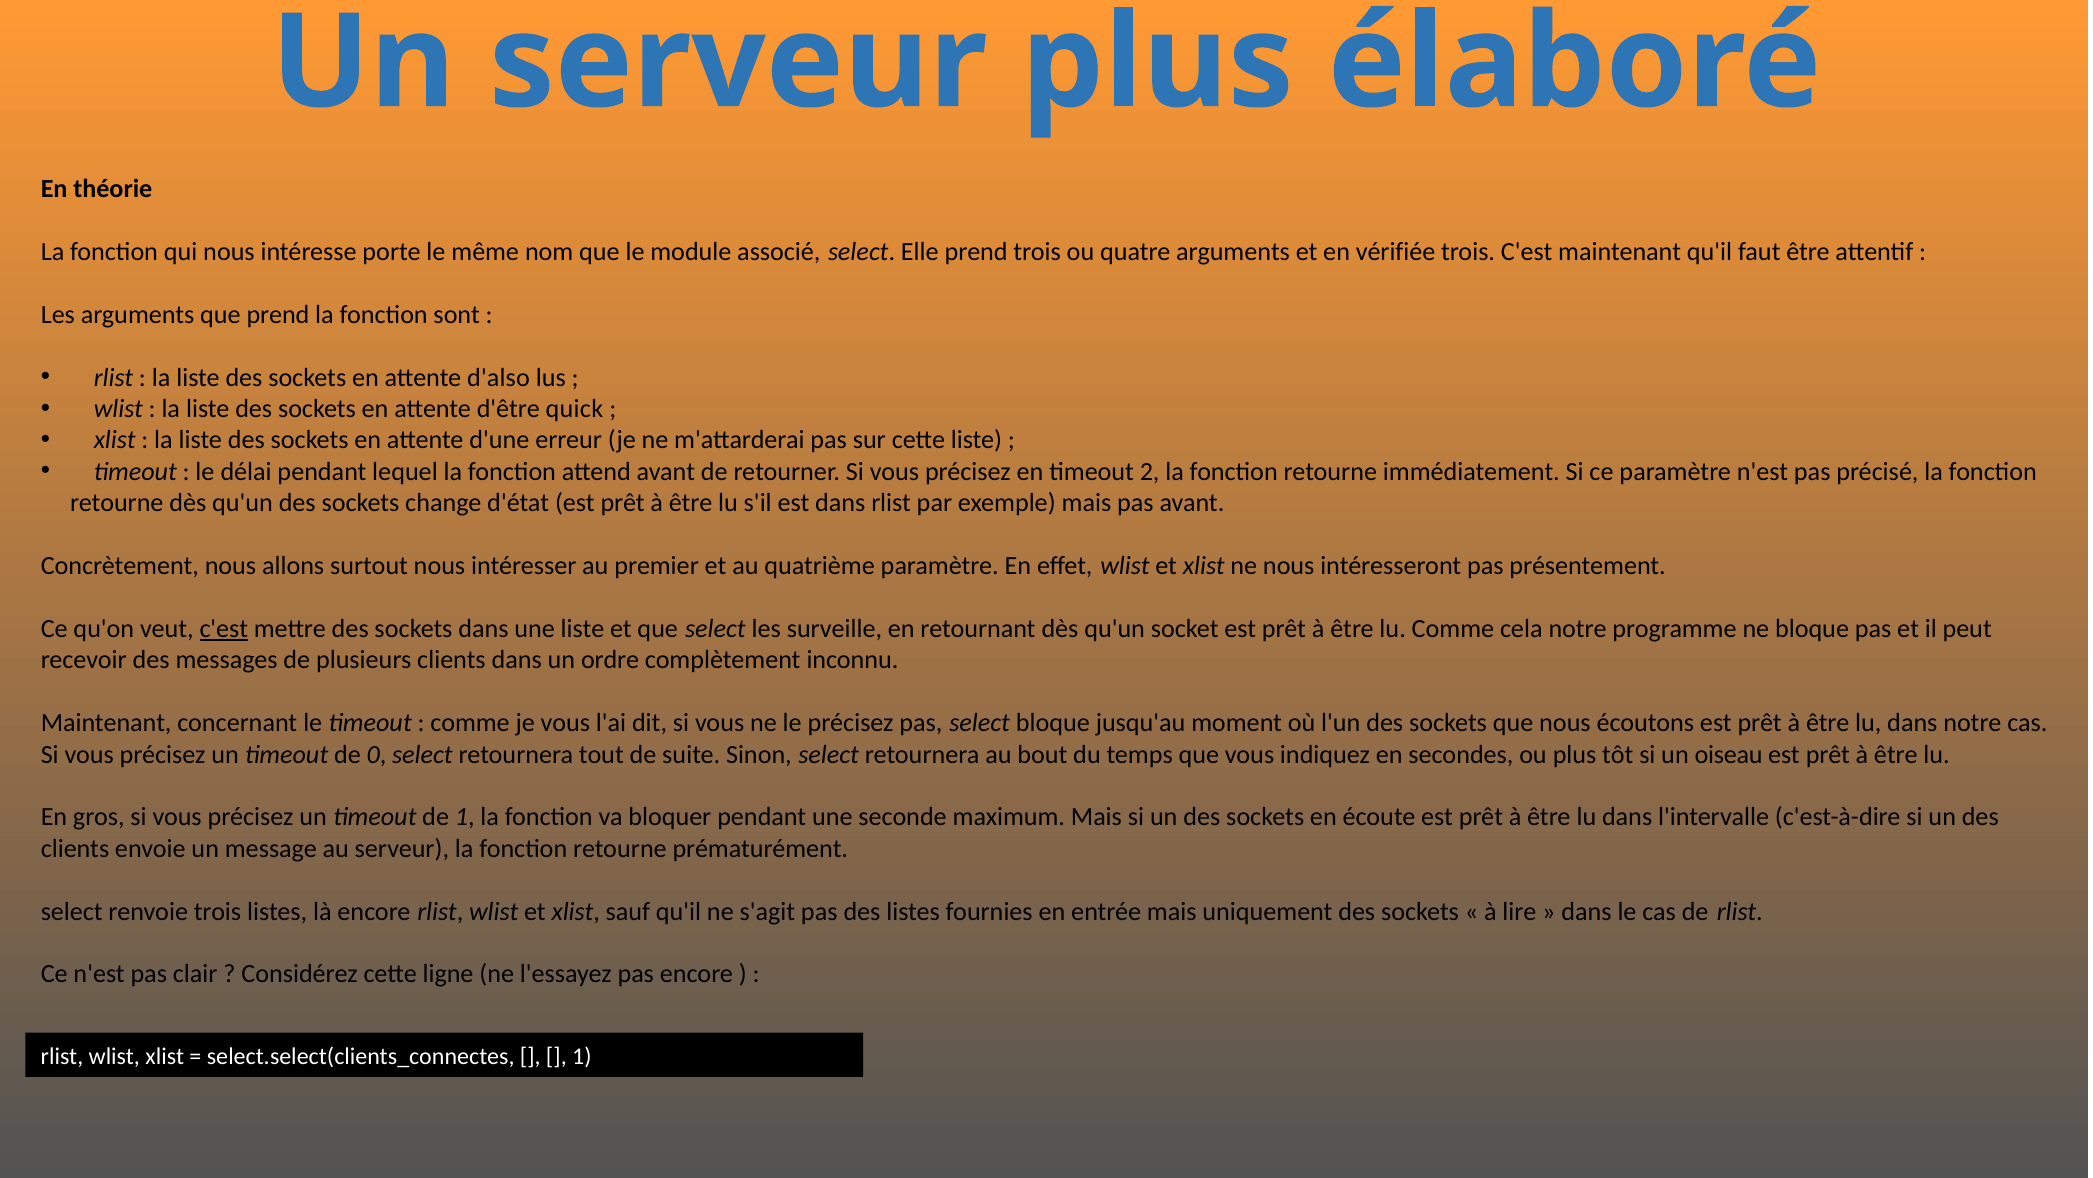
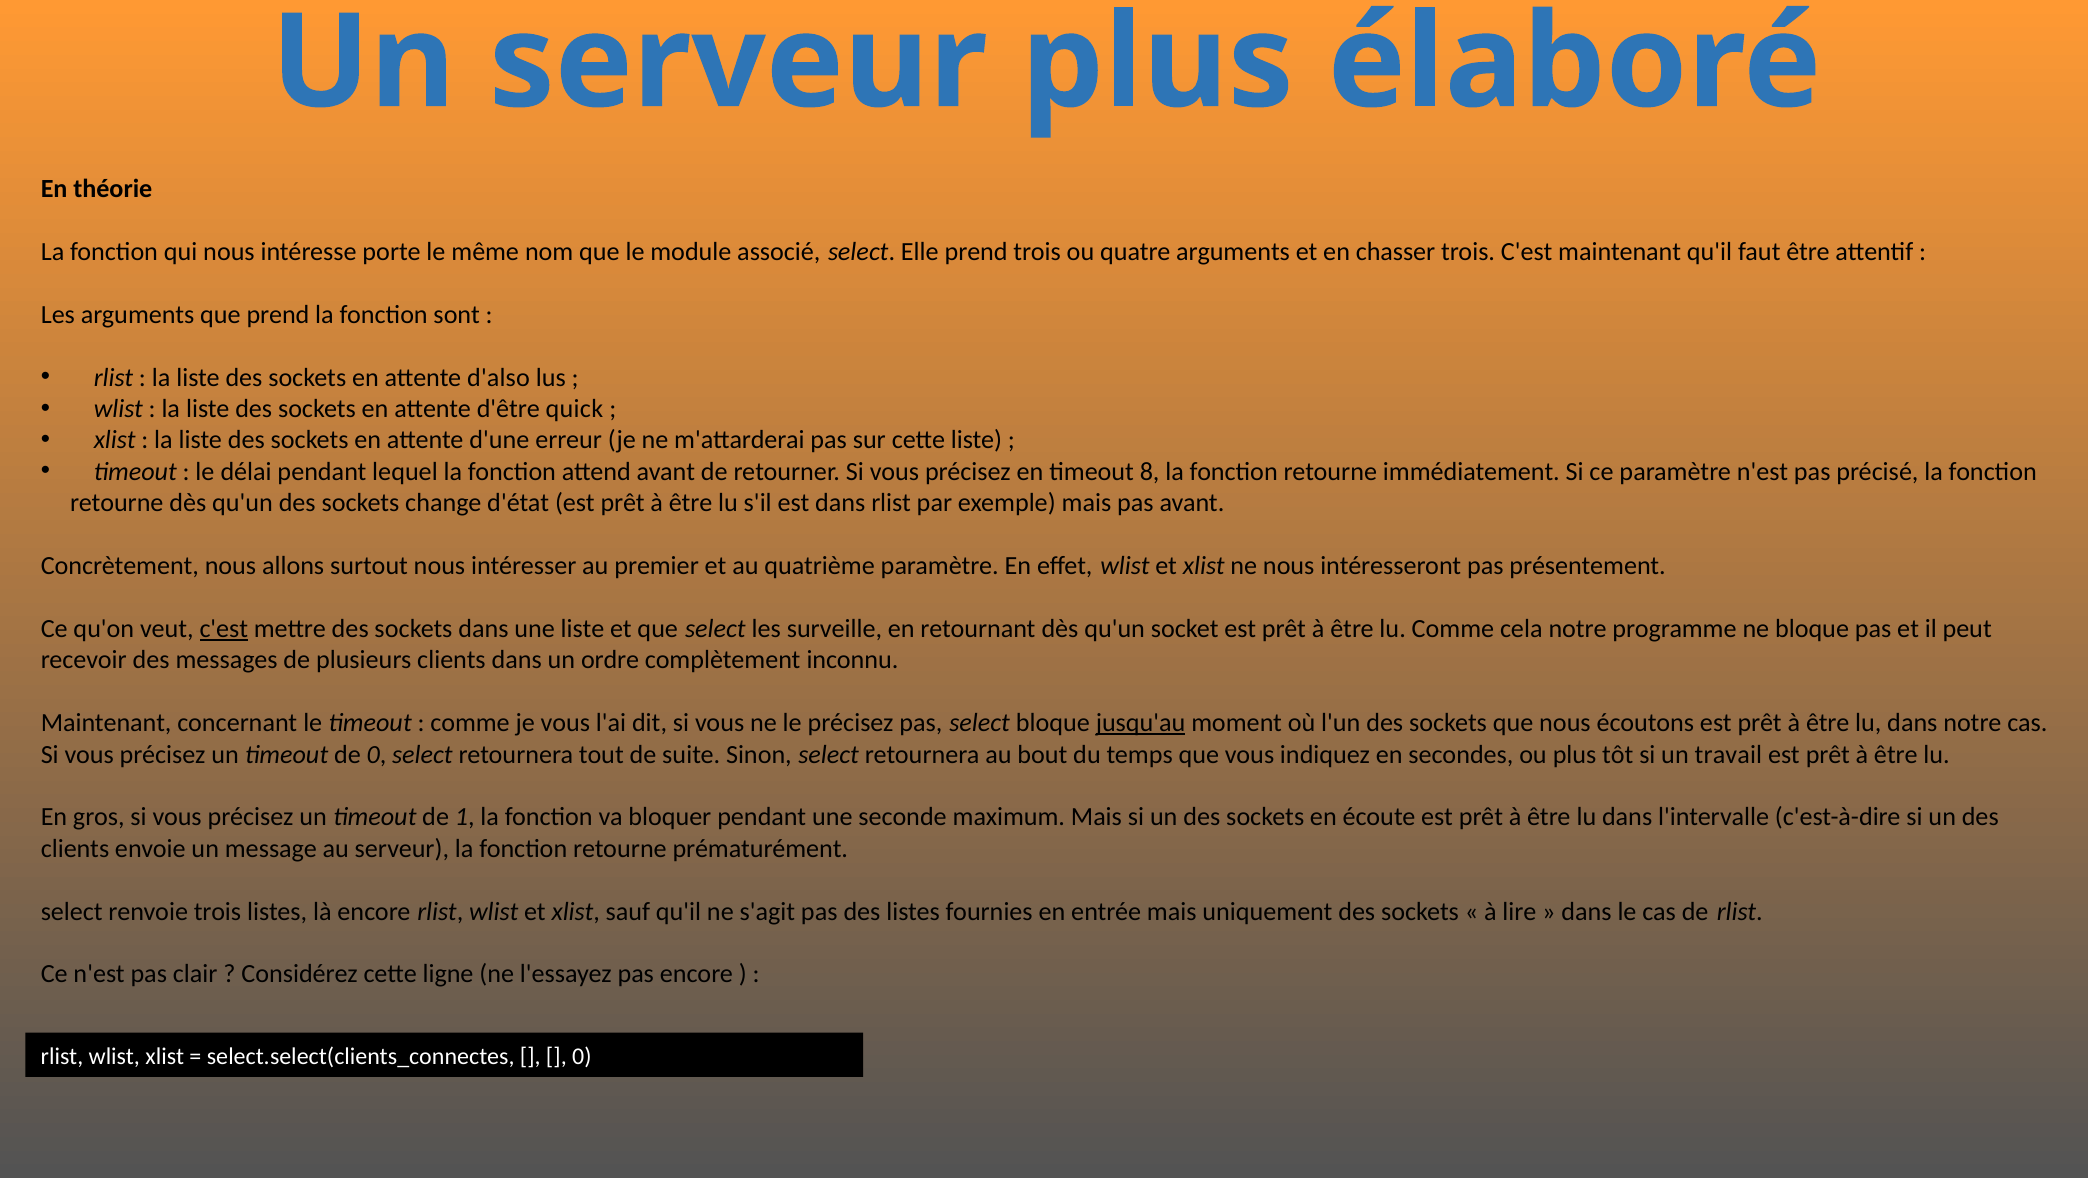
vérifiée: vérifiée -> chasser (1396, 252)
2: 2 -> 8 (1150, 471)
jusqu'au underline: none -> present (1141, 723)
oiseau: oiseau -> travail (1728, 754)
1: 1 -> 0 (582, 1056)
